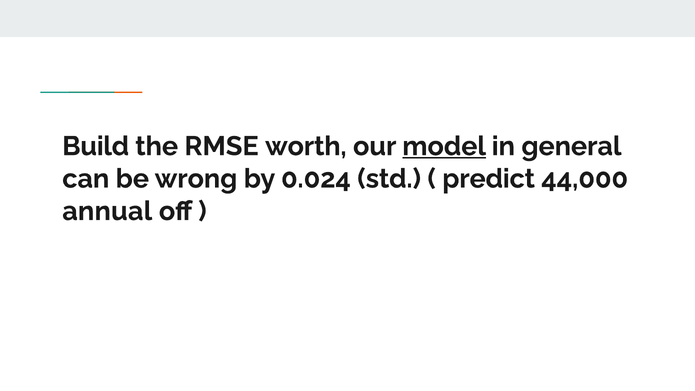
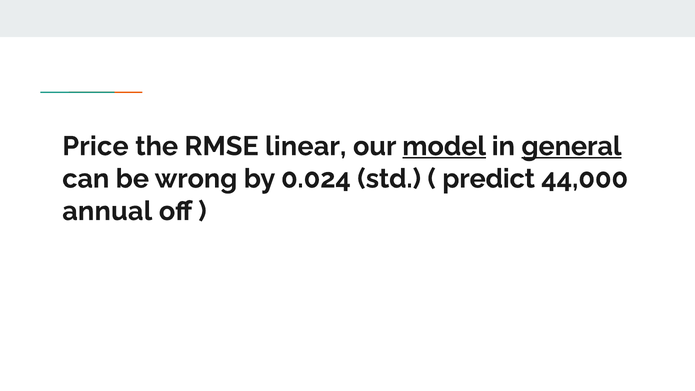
Build: Build -> Price (95, 146)
worth: worth -> linear (306, 146)
general underline: none -> present (571, 146)
